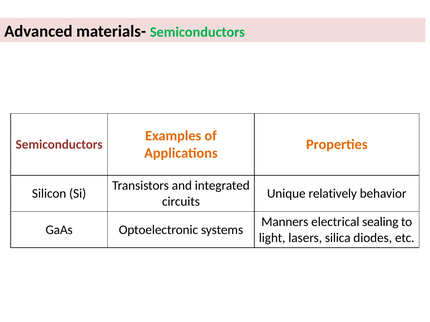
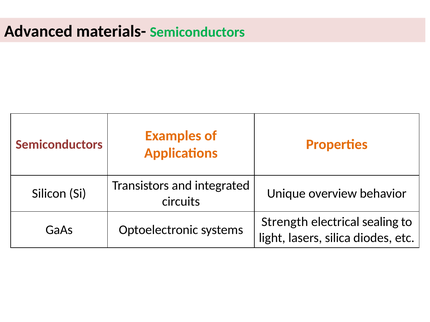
relatively: relatively -> overview (333, 194)
Manners: Manners -> Strength (285, 222)
